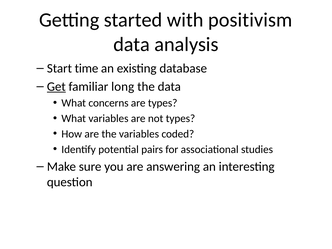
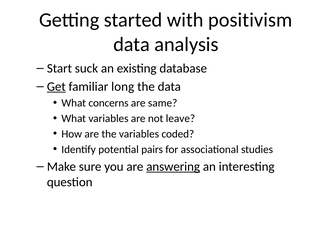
time: time -> suck (86, 68)
are types: types -> same (163, 103)
not types: types -> leave (180, 118)
answering underline: none -> present (173, 167)
